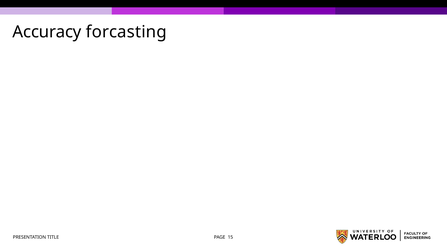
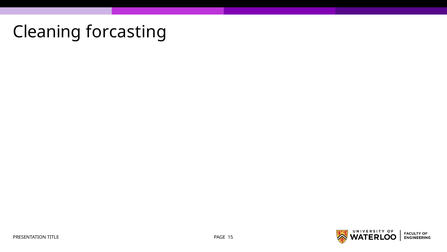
Accuracy: Accuracy -> Cleaning (47, 32)
